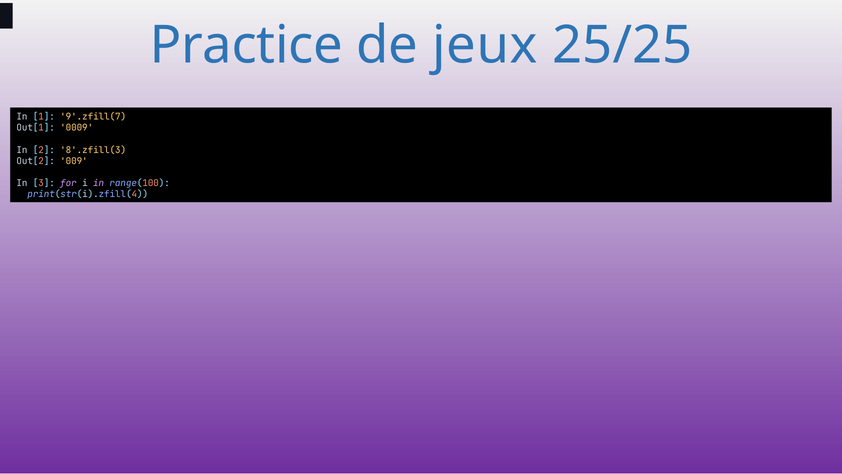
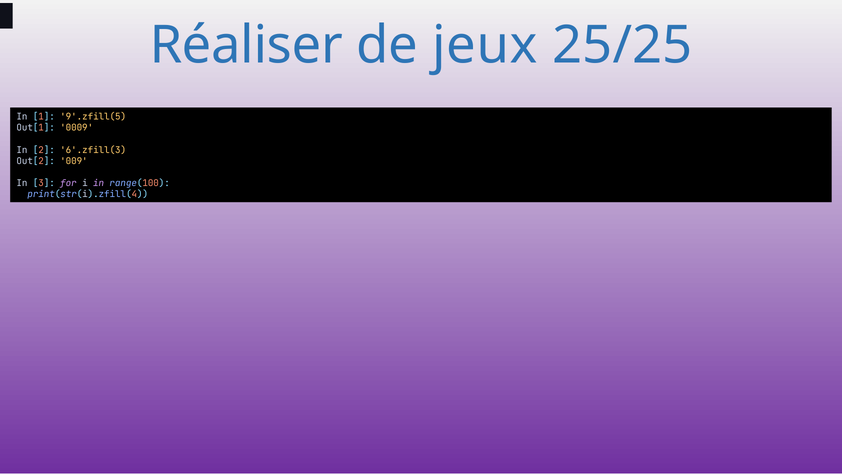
Practice: Practice -> Réaliser (246, 45)
9'.zfill(7: 9'.zfill(7 -> 9'.zfill(5 (93, 117)
8'.zfill(3: 8'.zfill(3 -> 6'.zfill(3 (93, 150)
